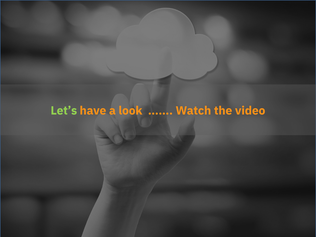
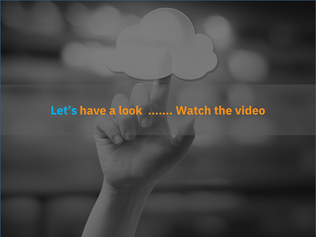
Let’s colour: light green -> light blue (64, 111)
